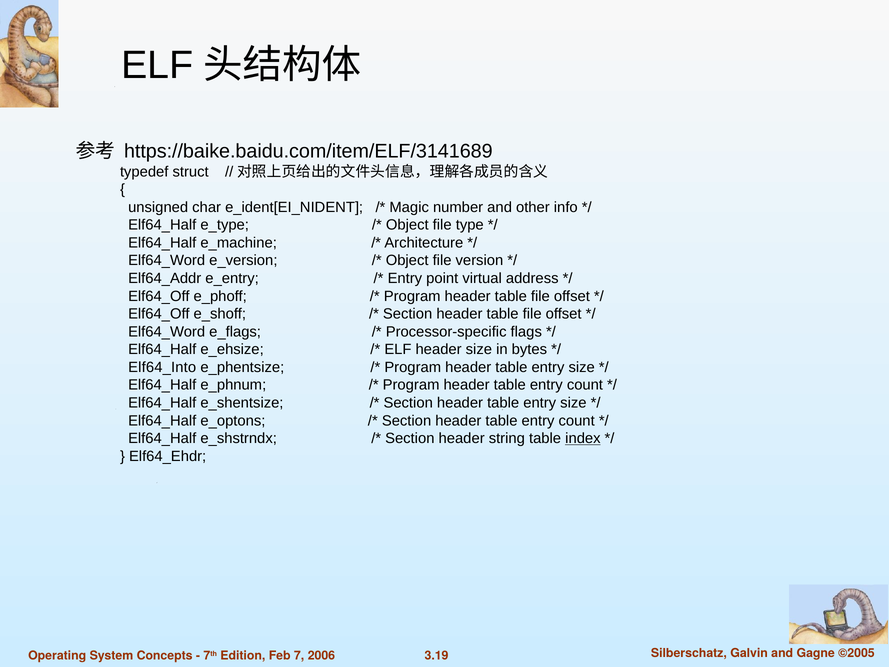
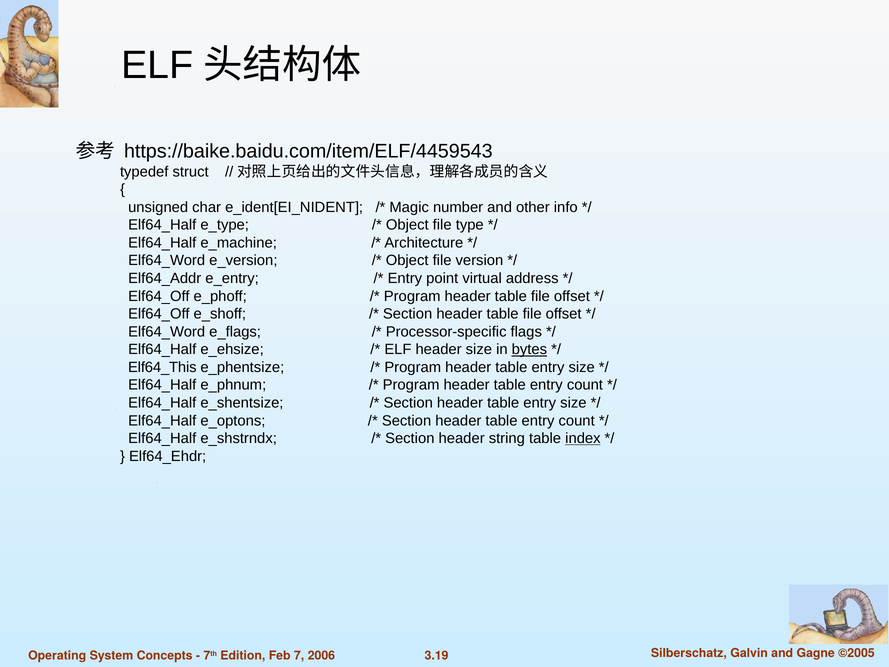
https://baike.baidu.com/item/ELF/3141689: https://baike.baidu.com/item/ELF/3141689 -> https://baike.baidu.com/item/ELF/4459543 (308, 151)
bytes underline: none -> present (529, 349)
Elf64_Into: Elf64_Into -> Elf64_This (162, 367)
